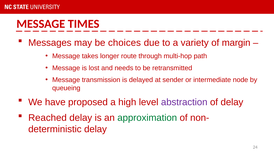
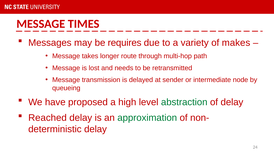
choices: choices -> requires (125, 43)
margin: margin -> makes (236, 43)
abstraction colour: purple -> green (184, 102)
